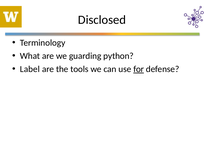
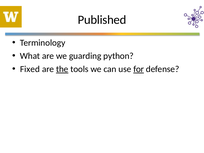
Disclosed: Disclosed -> Published (102, 20)
Label: Label -> Fixed (30, 69)
the underline: none -> present (62, 69)
